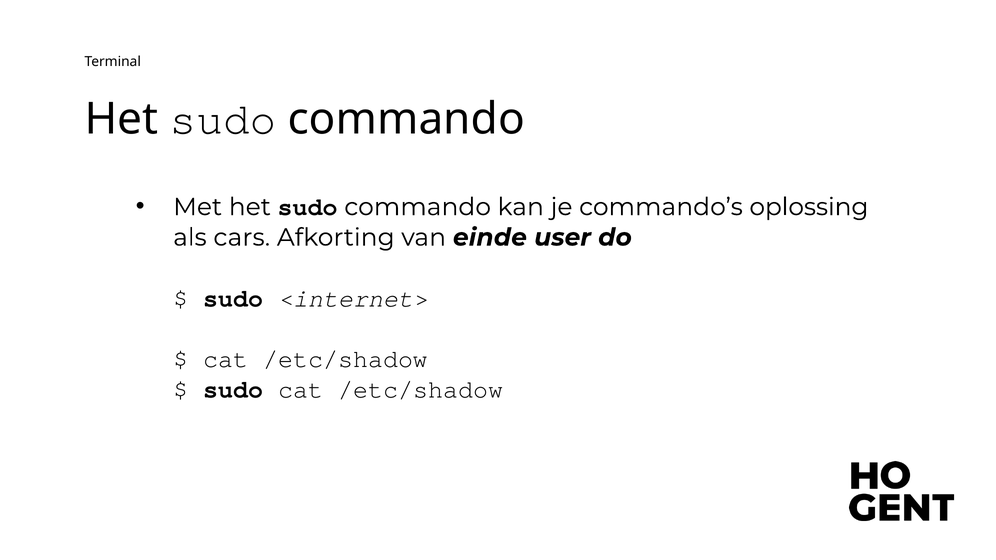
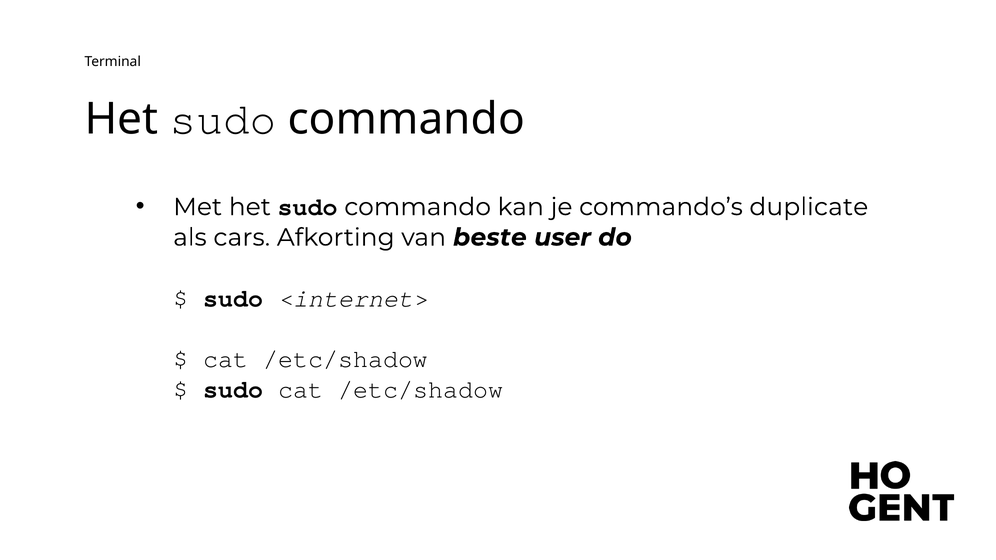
oplossing: oplossing -> duplicate (809, 207)
einde: einde -> beste (490, 238)
